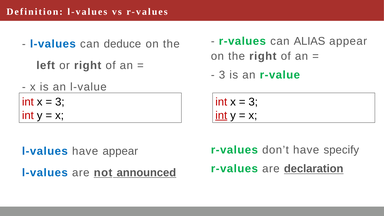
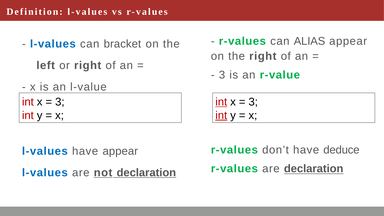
deduce: deduce -> bracket (122, 44)
int underline: none -> present (221, 102)
specify: specify -> deduce (341, 150)
not announced: announced -> declaration (146, 173)
